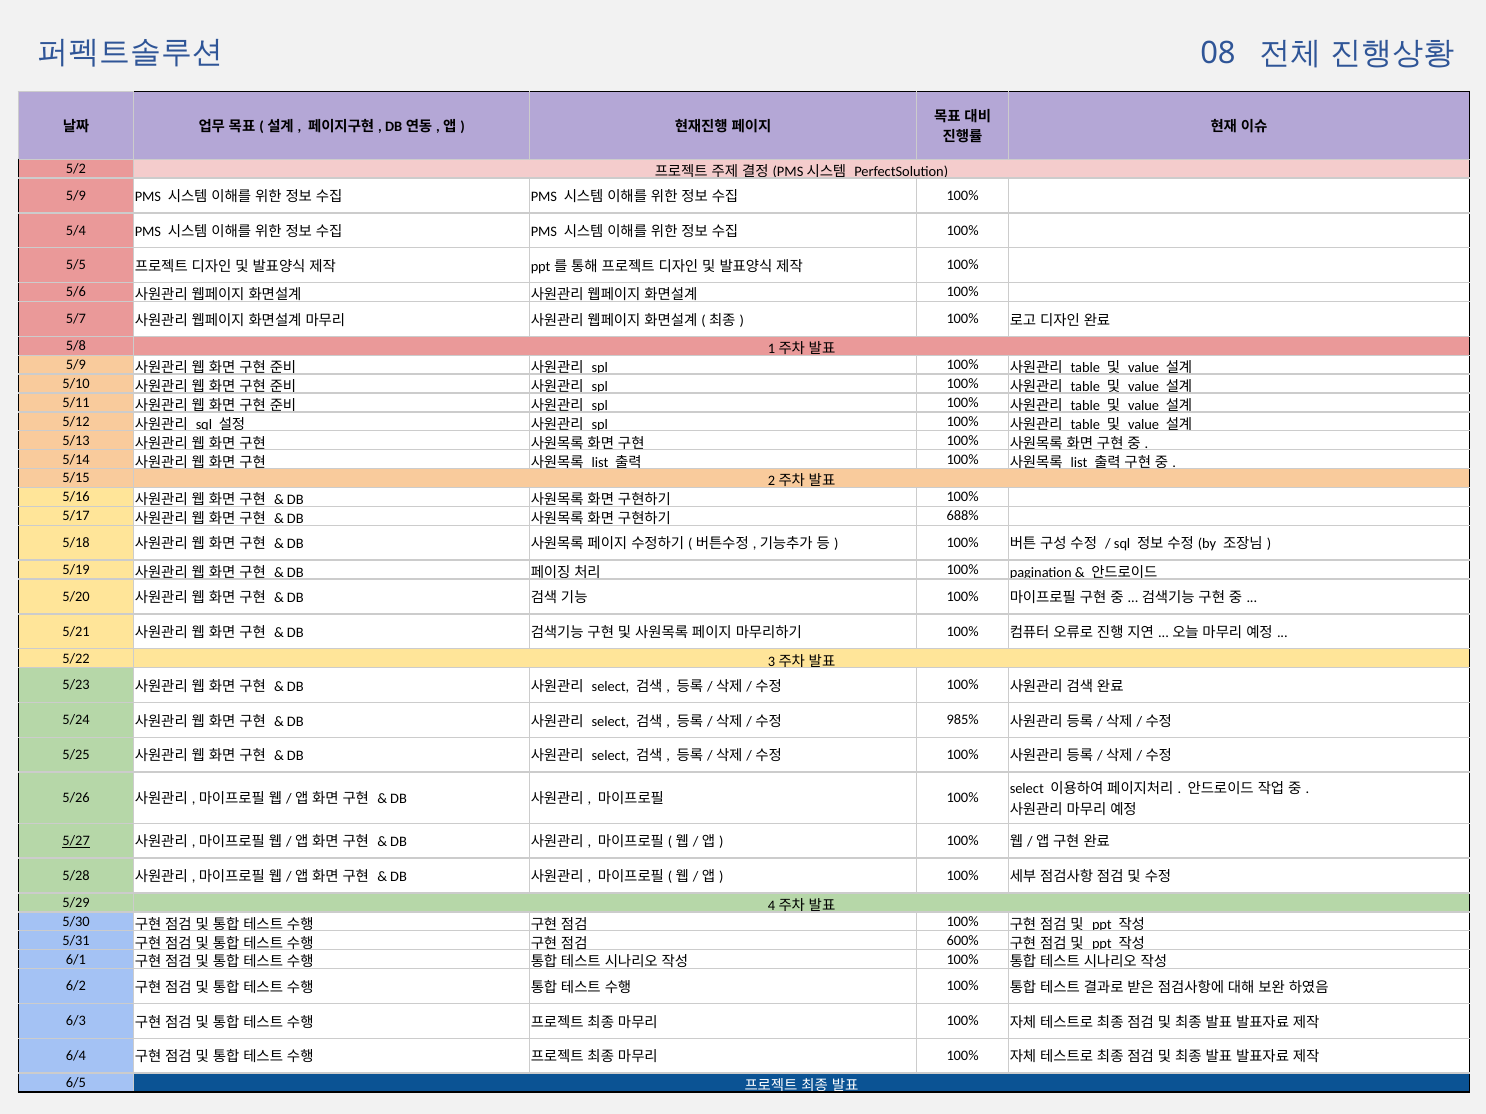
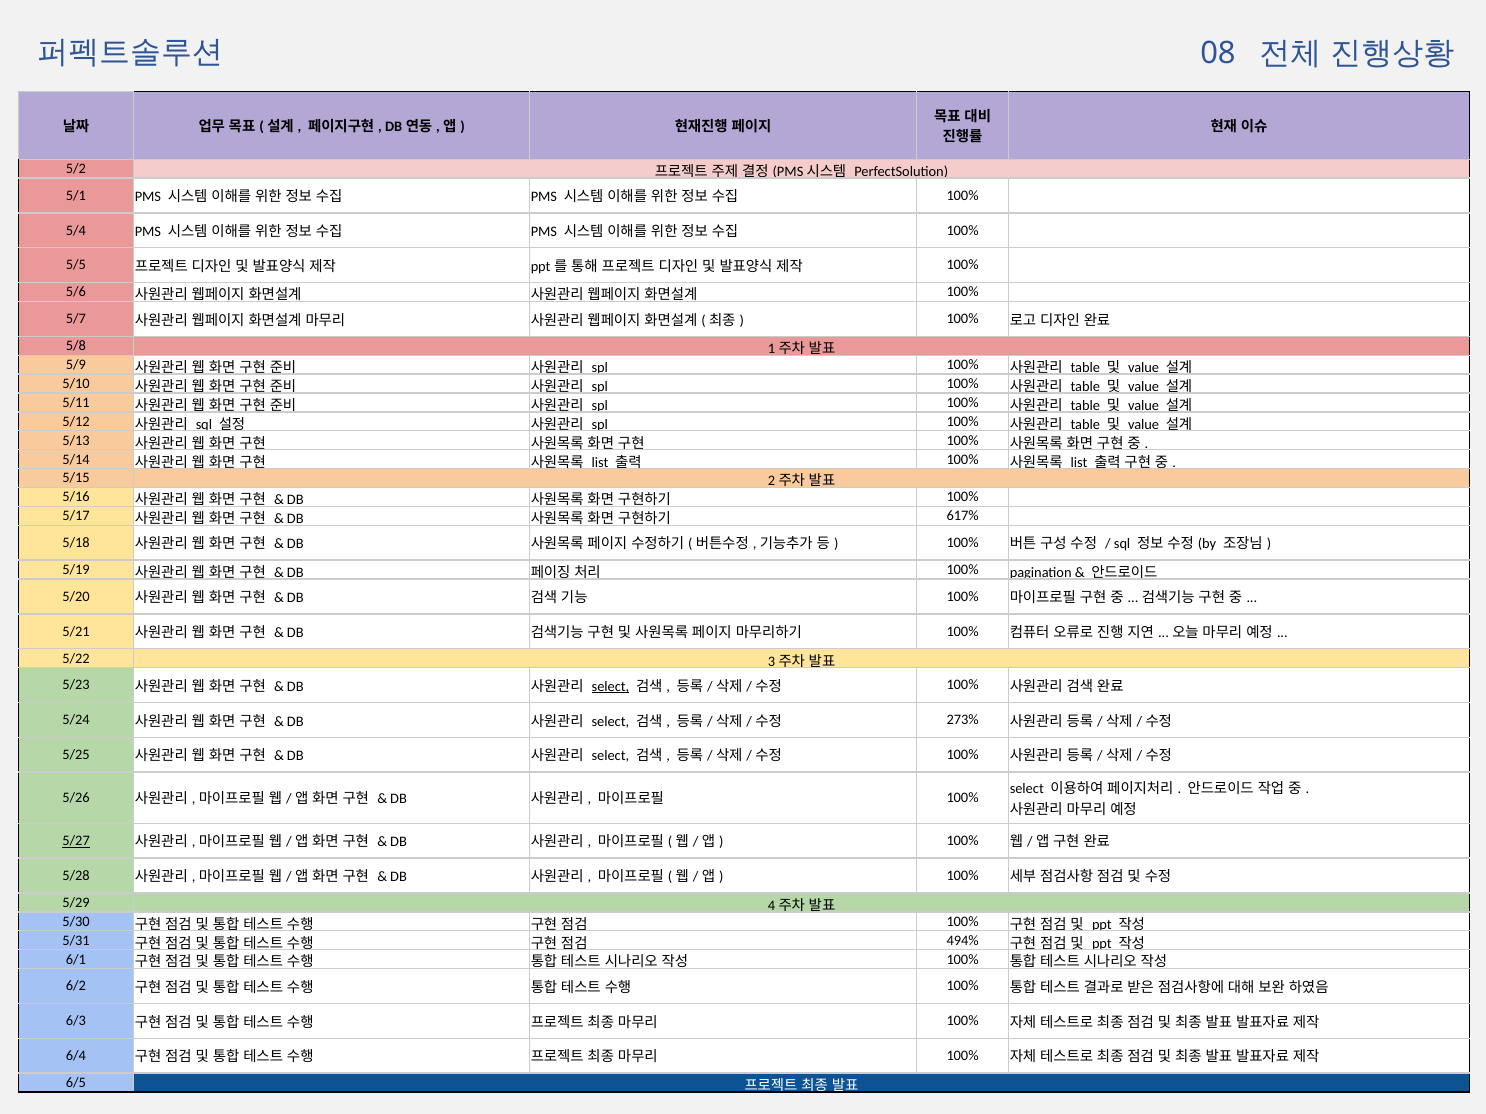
5/9: 5/9 -> 5/1 (76, 196)
688%: 688% -> 617% (963, 516)
select underline: none -> present (610, 687)
985%: 985% -> 273% (963, 720)
600%: 600% -> 494% (963, 941)
